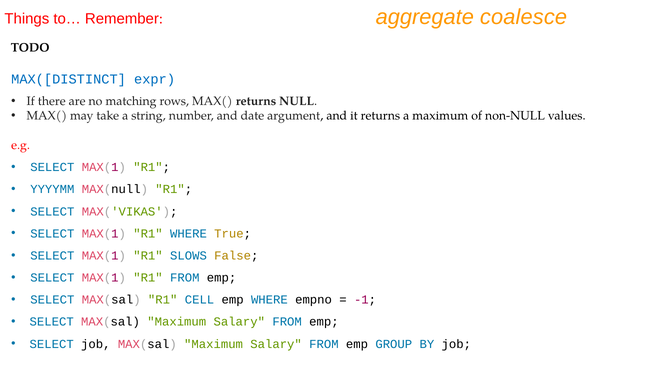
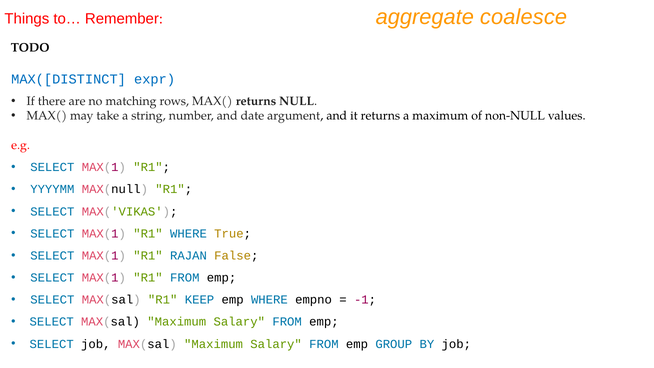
SLOWS: SLOWS -> RAJAN (188, 256)
CELL: CELL -> KEEP (200, 300)
